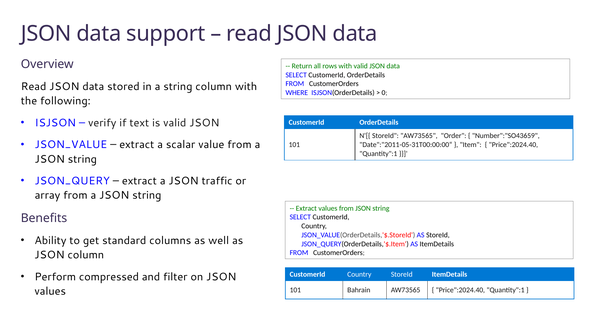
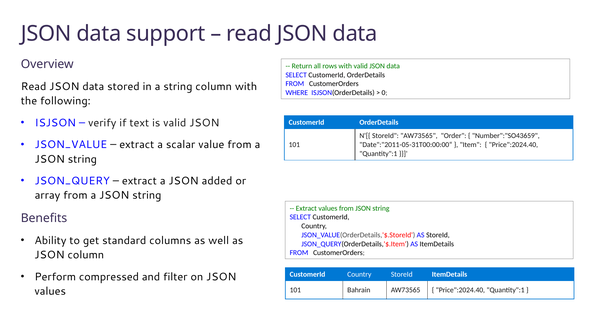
traffic: traffic -> added (217, 181)
